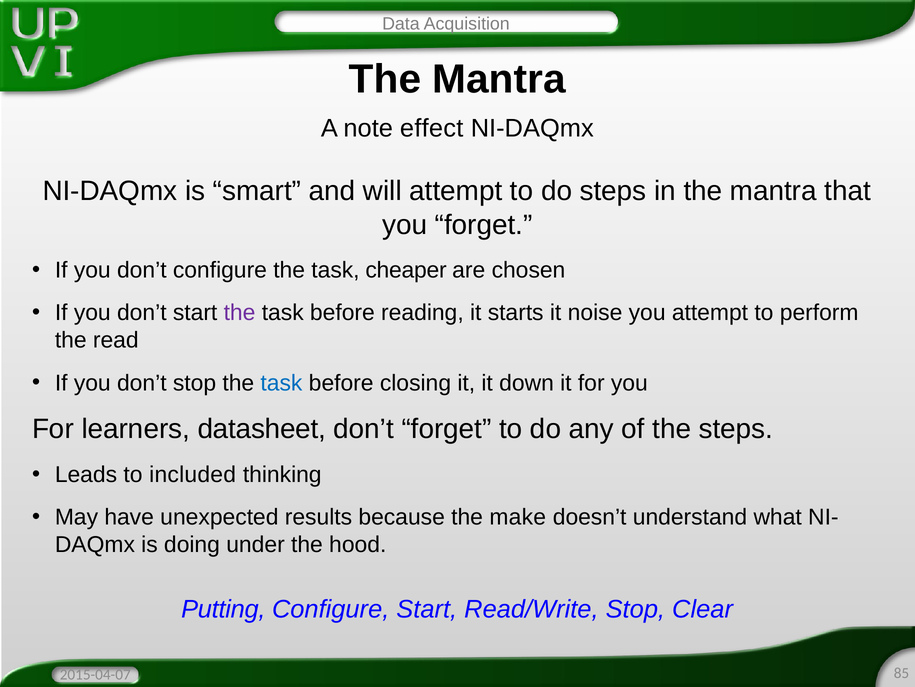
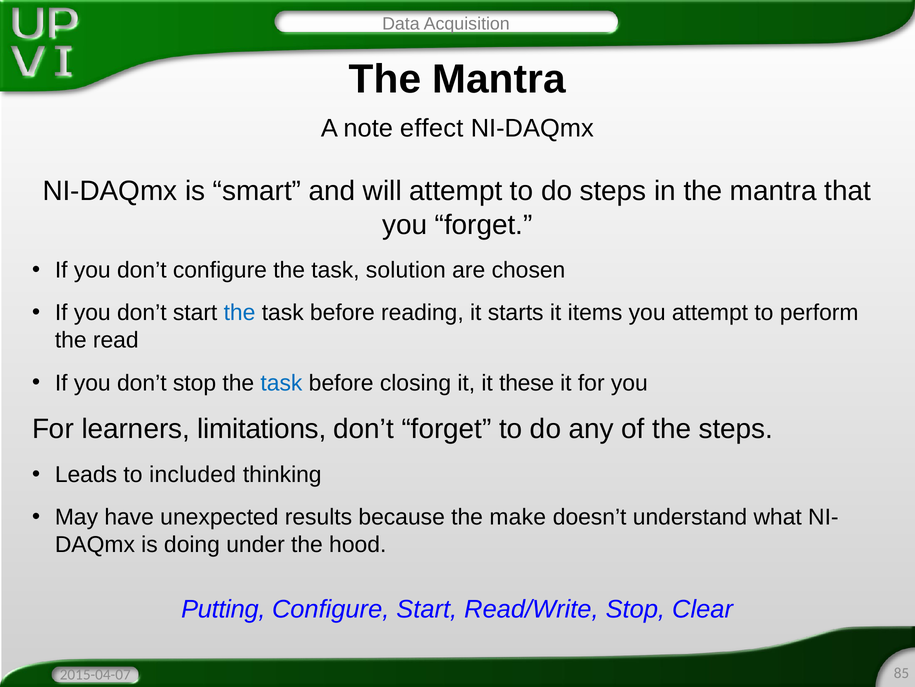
cheaper: cheaper -> solution (406, 270)
the colour: purple -> blue (240, 313)
noise: noise -> items (595, 313)
down: down -> these (527, 383)
datasheet: datasheet -> limitations (262, 429)
